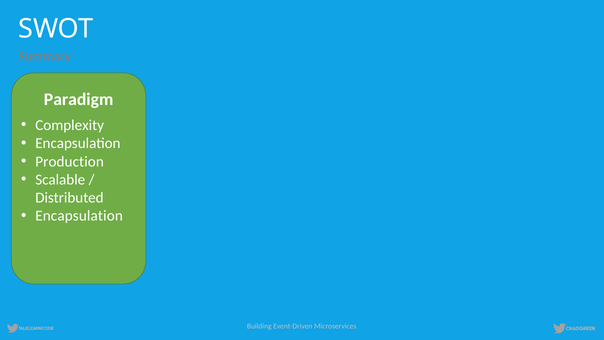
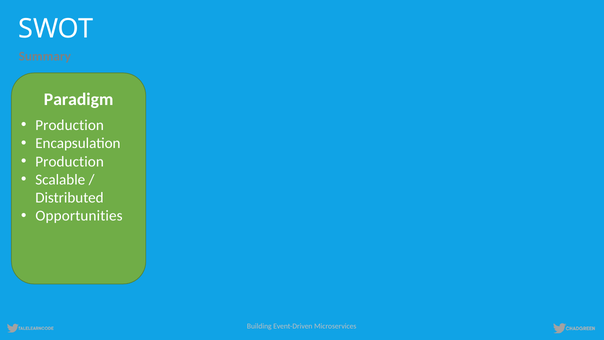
Complexity: Complexity -> Production (70, 125)
Encapsulation: Encapsulation -> Opportunities (79, 216)
